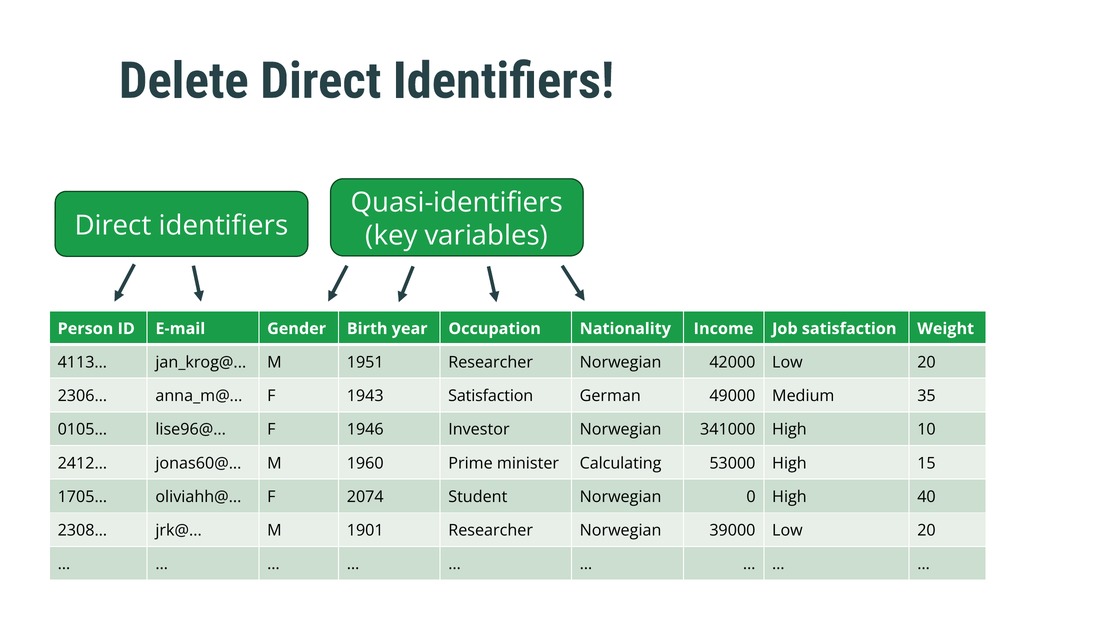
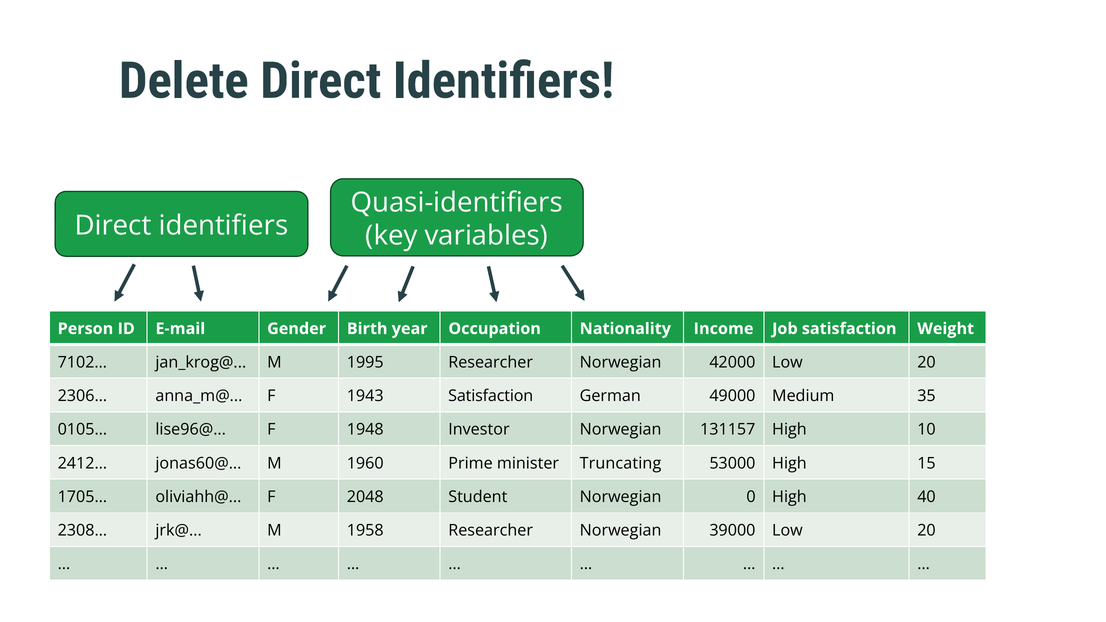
4113…: 4113… -> 7102… (82, 362)
1951: 1951 -> 1995 (365, 362)
1946: 1946 -> 1948 (365, 430)
341000: 341000 -> 131157 (728, 430)
Calculating: Calculating -> Truncating (620, 463)
2074: 2074 -> 2048 (365, 497)
1901: 1901 -> 1958 (365, 531)
